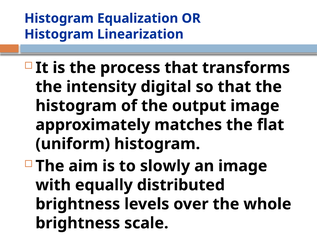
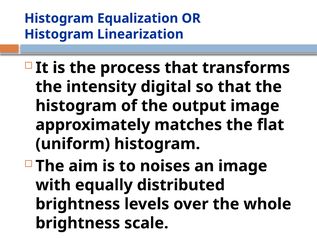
slowly: slowly -> noises (165, 166)
